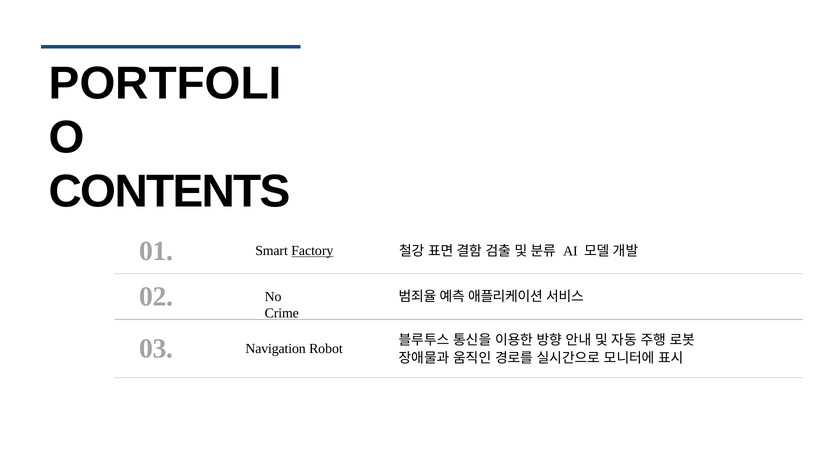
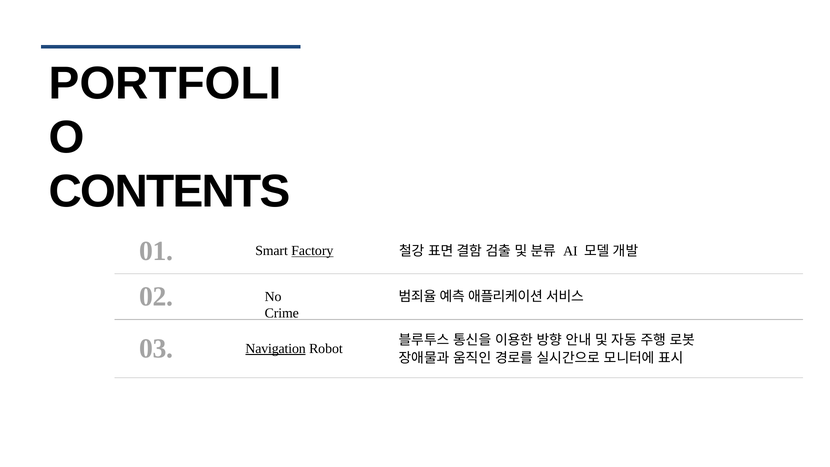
Navigation underline: none -> present (276, 349)
